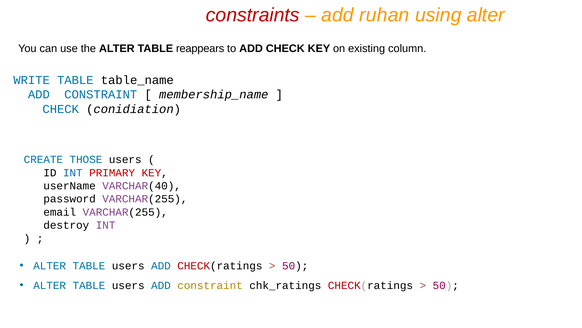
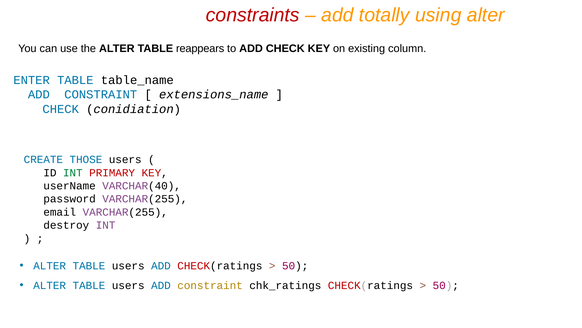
ruhan: ruhan -> totally (384, 15)
WRITE: WRITE -> ENTER (32, 80)
membership_name: membership_name -> extensions_name (214, 94)
INT colour: blue -> green (73, 172)
